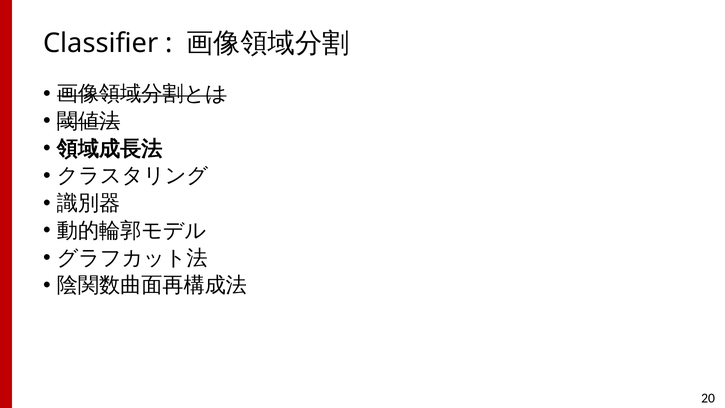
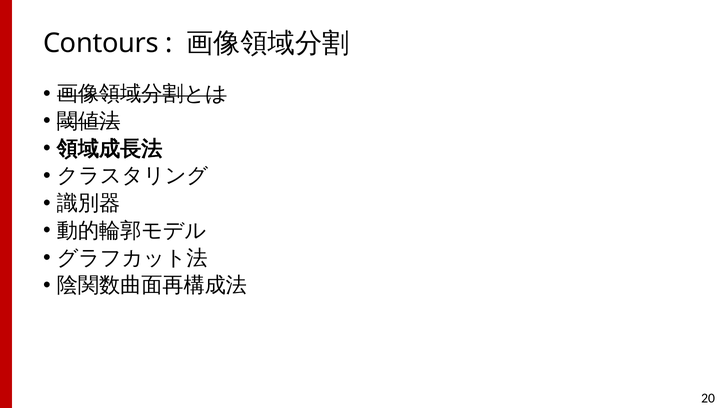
Classifier: Classifier -> Contours (101, 43)
